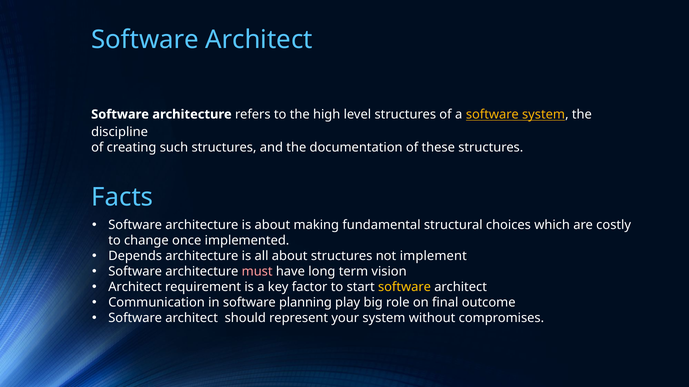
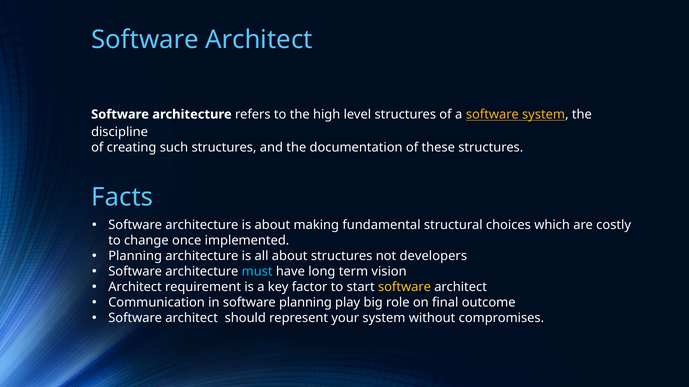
Depends: Depends -> Planning (135, 256)
implement: implement -> developers (433, 256)
must colour: pink -> light blue (257, 272)
